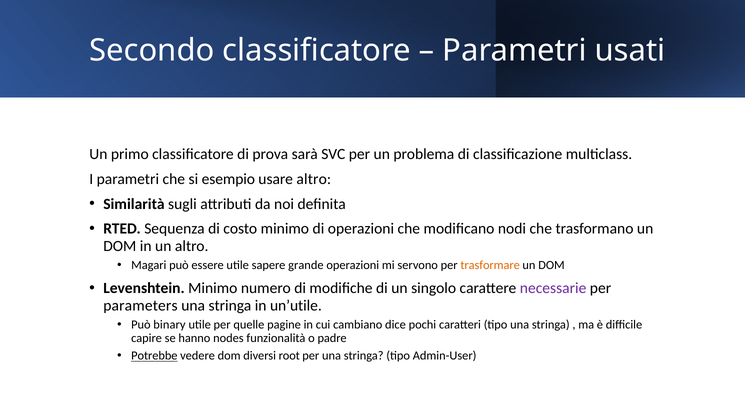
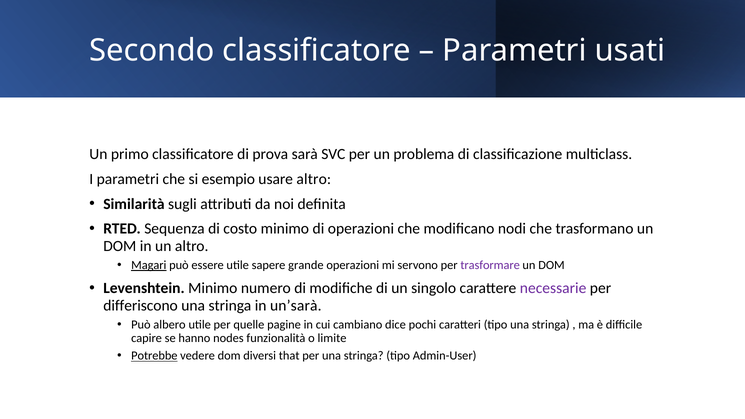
Magari underline: none -> present (149, 265)
trasformare colour: orange -> purple (490, 265)
parameters: parameters -> differiscono (141, 305)
un’utile: un’utile -> un’sarà (296, 305)
binary: binary -> albero (170, 325)
padre: padre -> limite (332, 338)
root: root -> that (289, 356)
